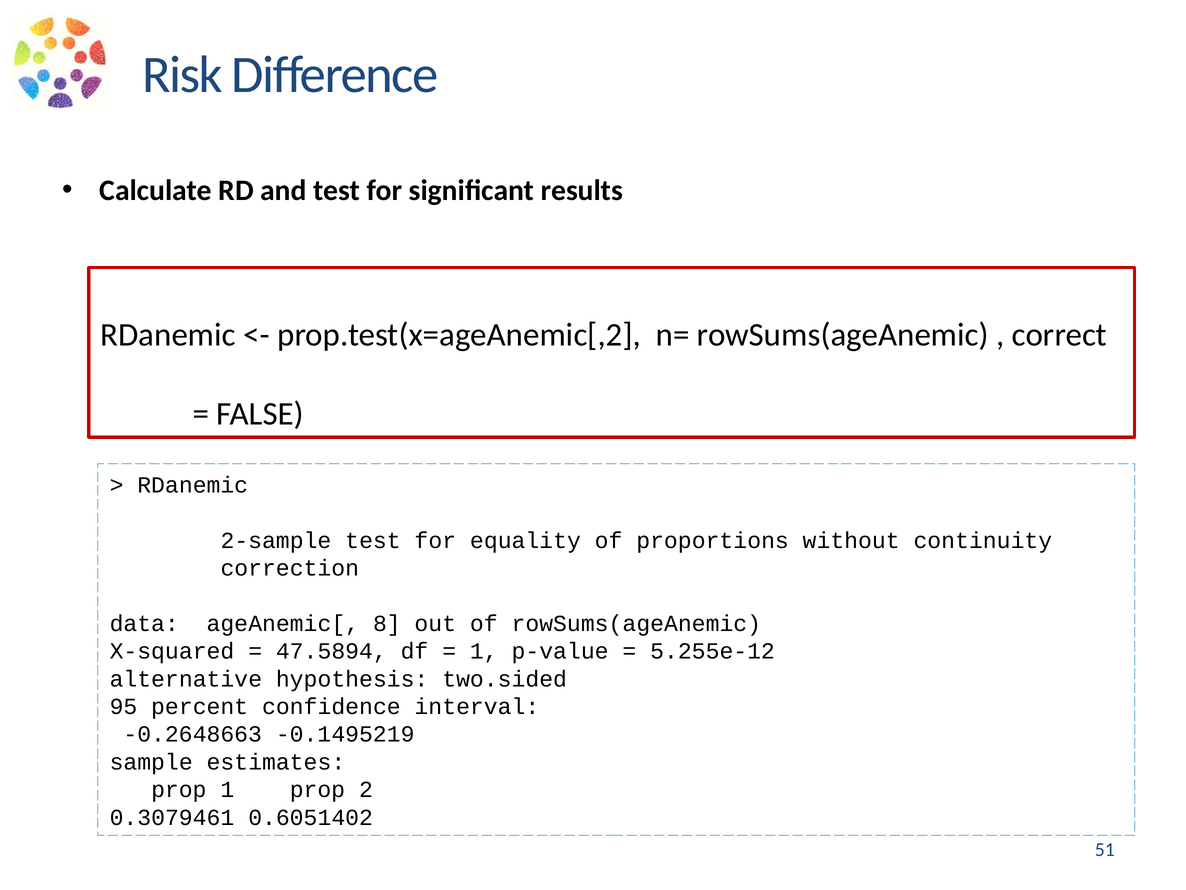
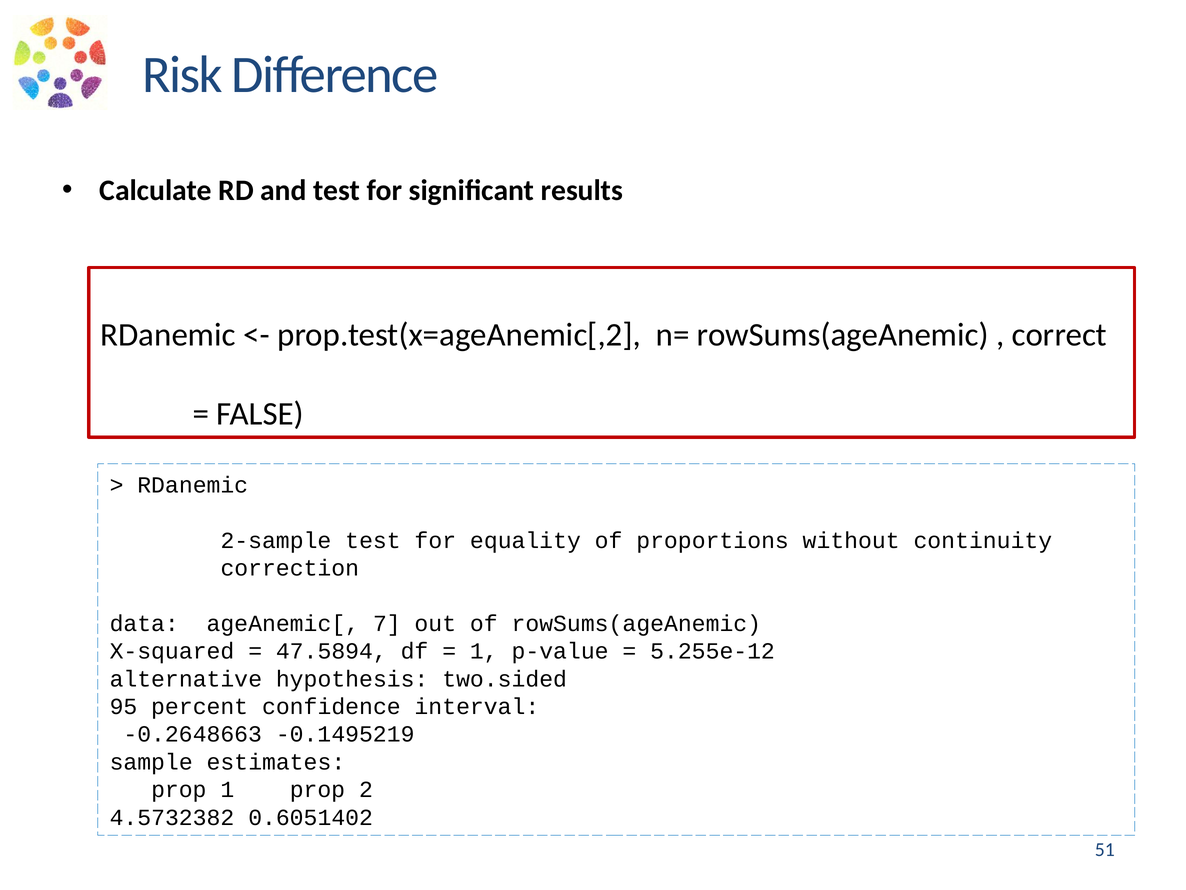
8: 8 -> 7 (387, 623)
0.3079461: 0.3079461 -> 4.5732382 (172, 817)
